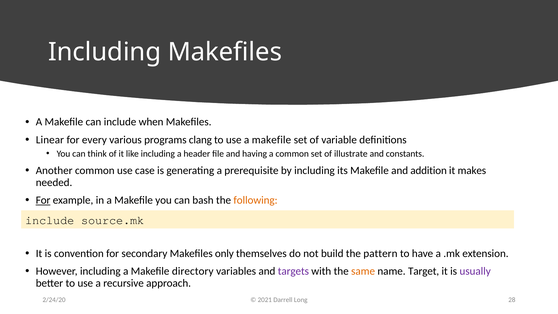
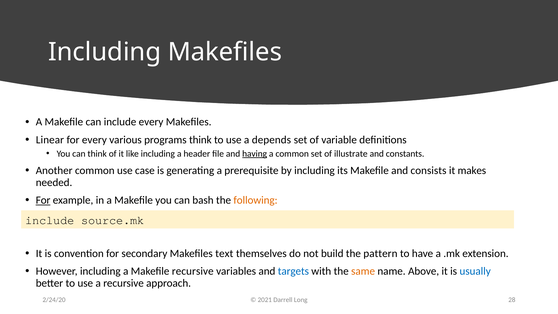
include when: when -> every (151, 122)
programs clang: clang -> think (200, 140)
use a makefile: makefile -> depends (271, 140)
having underline: none -> present (255, 154)
addition: addition -> consists (428, 170)
only: only -> text (224, 253)
Makefile directory: directory -> recursive (193, 271)
targets colour: purple -> blue (293, 271)
Target: Target -> Above (424, 271)
usually colour: purple -> blue (475, 271)
